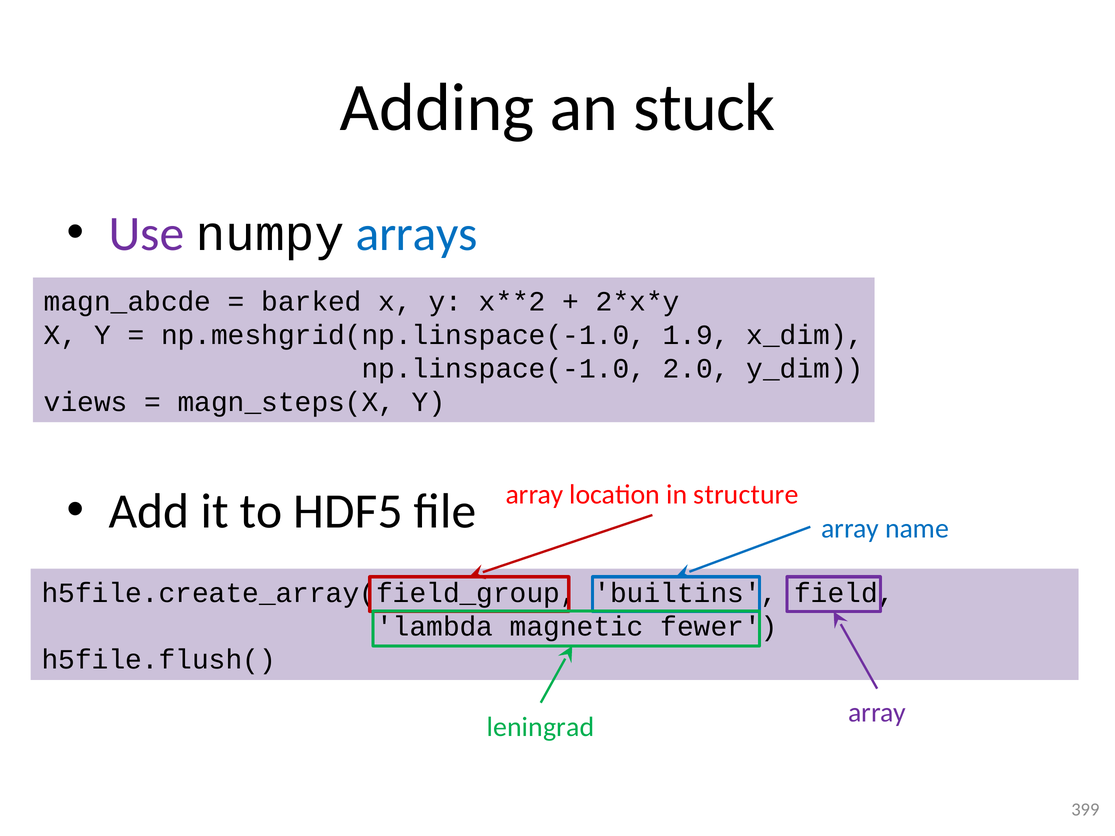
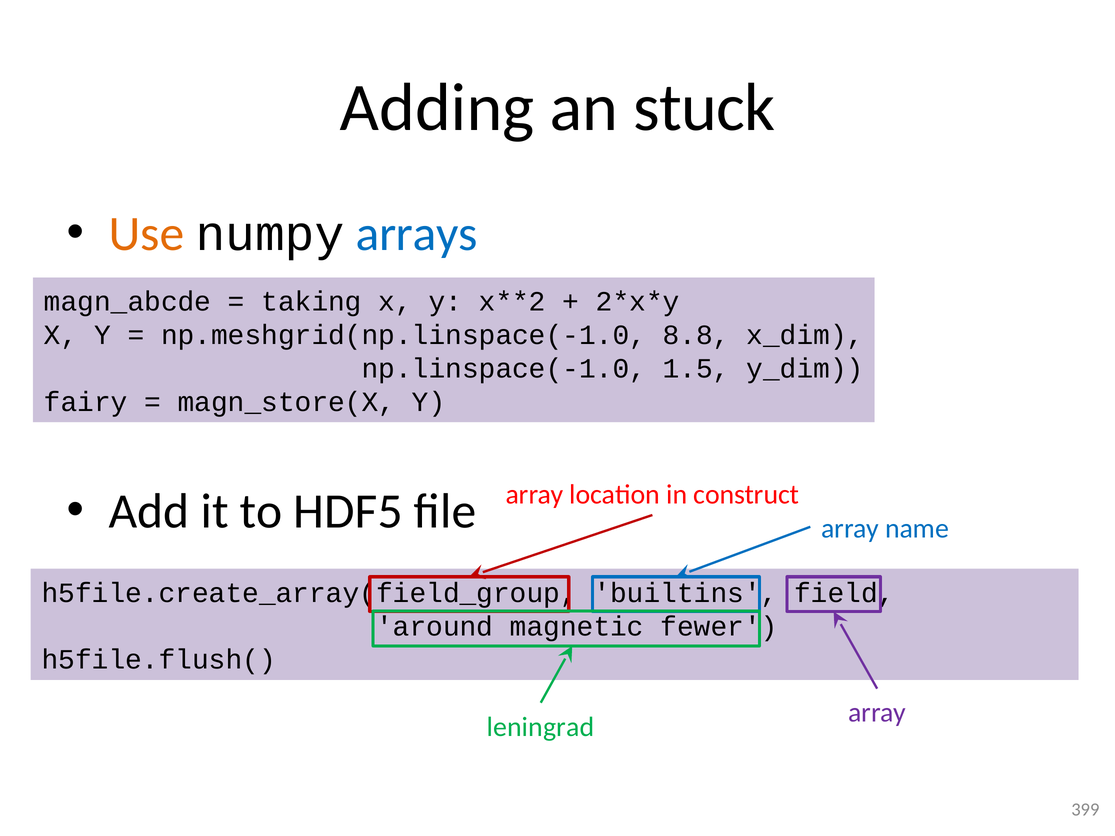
Use colour: purple -> orange (147, 234)
barked: barked -> taking (312, 302)
1.9: 1.9 -> 8.8 (696, 335)
2.0: 2.0 -> 1.5 (696, 369)
views: views -> fairy (86, 402)
magn_steps(X: magn_steps(X -> magn_store(X (286, 402)
structure: structure -> construct (746, 495)
lambda: lambda -> around (435, 627)
